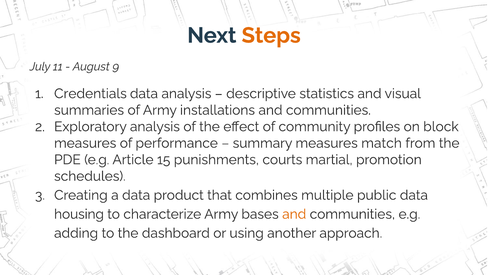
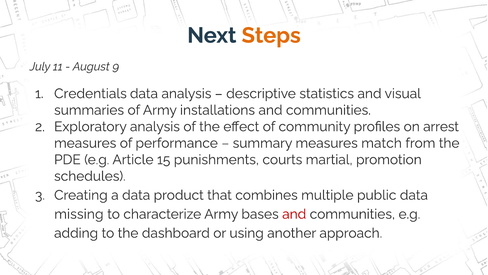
block: block -> arrest (441, 126)
housing: housing -> missing (79, 214)
and colour: orange -> red (294, 214)
